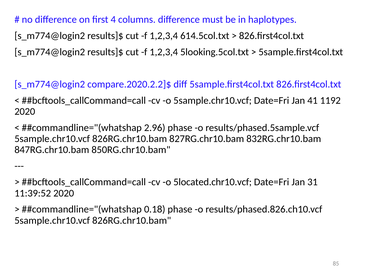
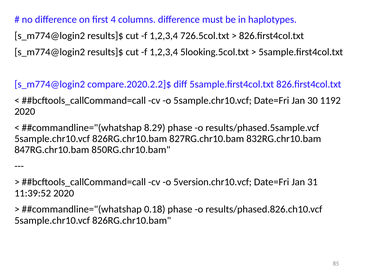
614.5col.txt: 614.5col.txt -> 726.5col.txt (205, 36)
41: 41 -> 30 (313, 100)
2.96: 2.96 -> 8.29 (155, 128)
5located.chr10.vcf: 5located.chr10.vcf -> 5version.chr10.vcf (213, 182)
